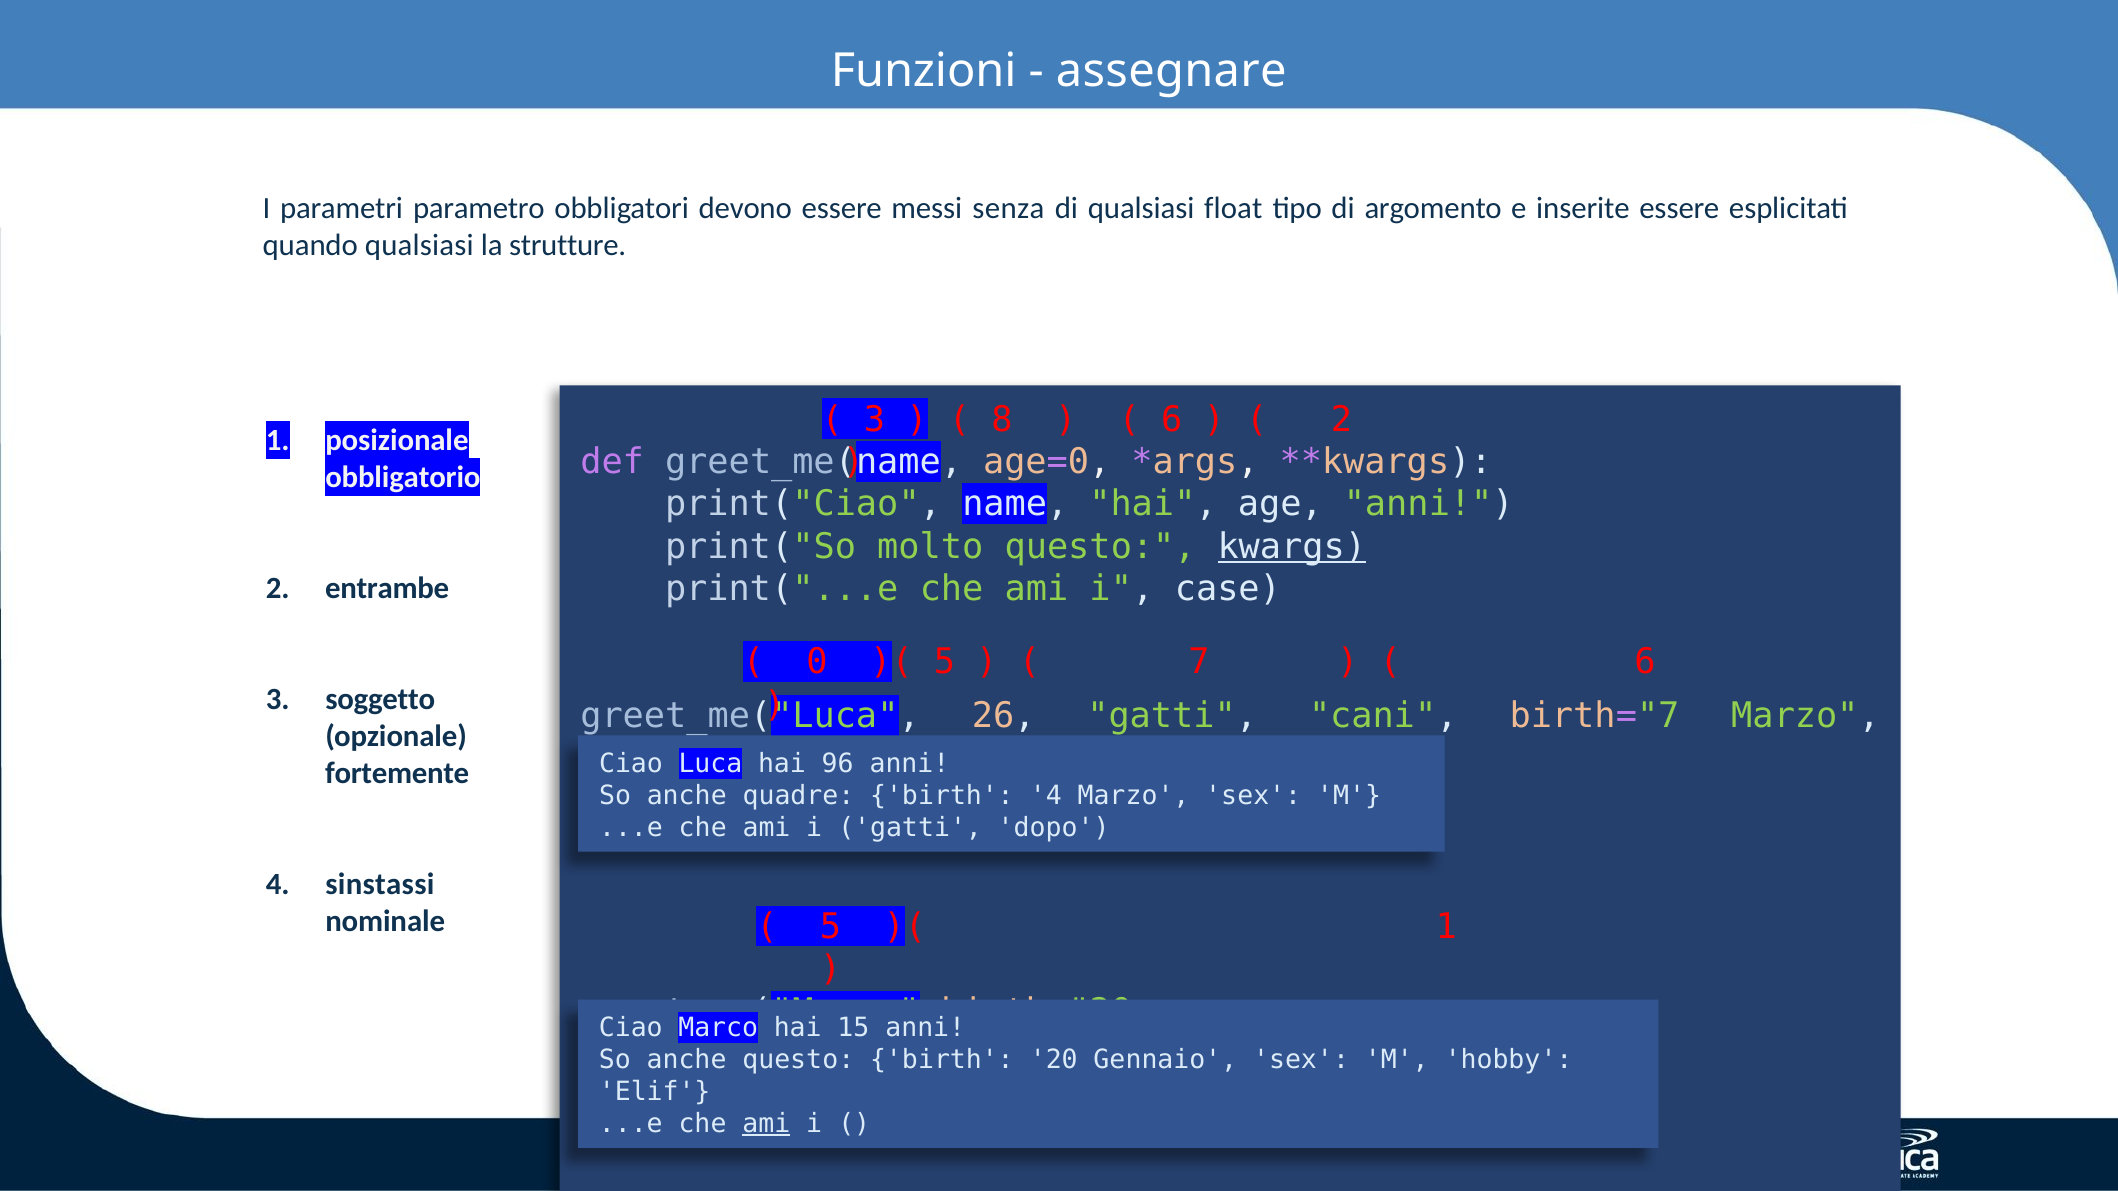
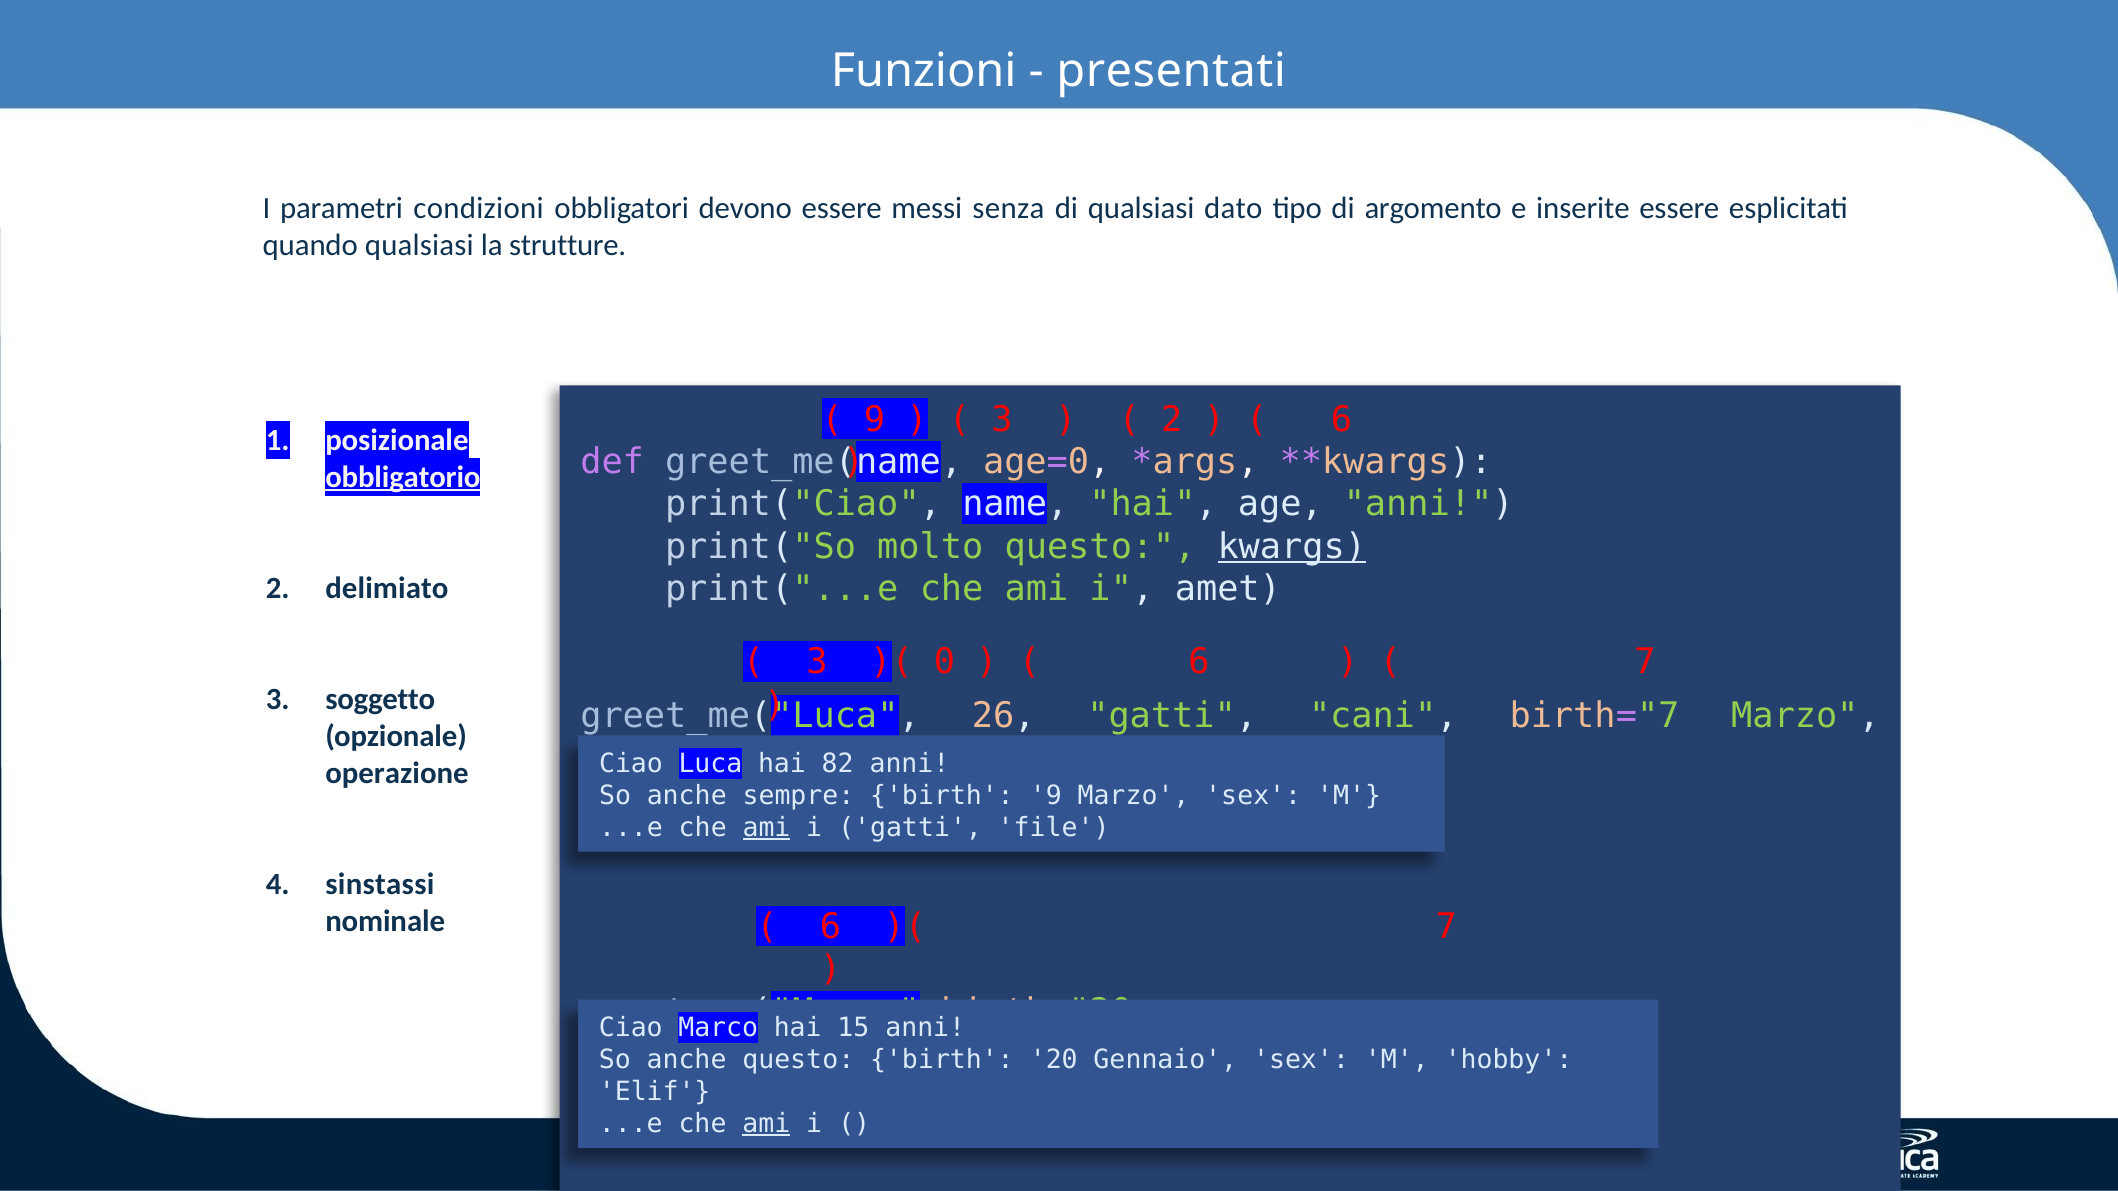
assegnare: assegnare -> presentati (1171, 71)
parametro: parametro -> condizioni (479, 209)
float: float -> dato (1233, 209)
3: 3 -> 9 (875, 420)
8: 8 -> 3 (1002, 420)
6: 6 -> 2 (1172, 420)
2: 2 -> 6 (1342, 420)
obbligatorio underline: none -> present (403, 477)
case: case -> amet (1228, 589)
entrambe: entrambe -> delimiato (387, 588)
0: 0 -> 3 (817, 662)
5: 5 -> 0 (945, 662)
7: 7 -> 6 (1199, 662)
6: 6 -> 7 (1645, 662)
96: 96 -> 82 (838, 764)
fortemente: fortemente -> operazione (397, 773)
quadre: quadre -> sempre (798, 796)
birth 4: 4 -> 9 (1046, 796)
ami underline: none -> present (766, 828)
dopo: dopo -> file (1054, 828)
5: 5 -> 6 (831, 927)
1: 1 -> 7 (1446, 927)
